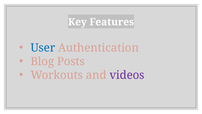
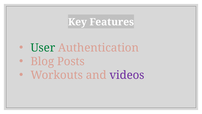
User colour: blue -> green (43, 48)
